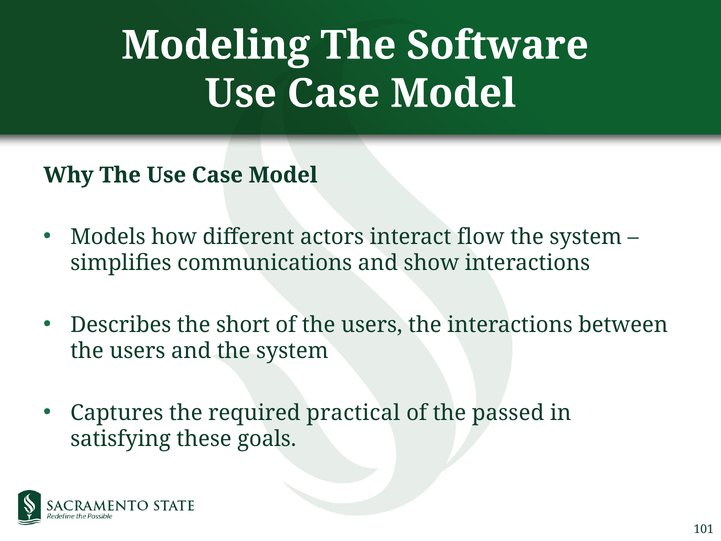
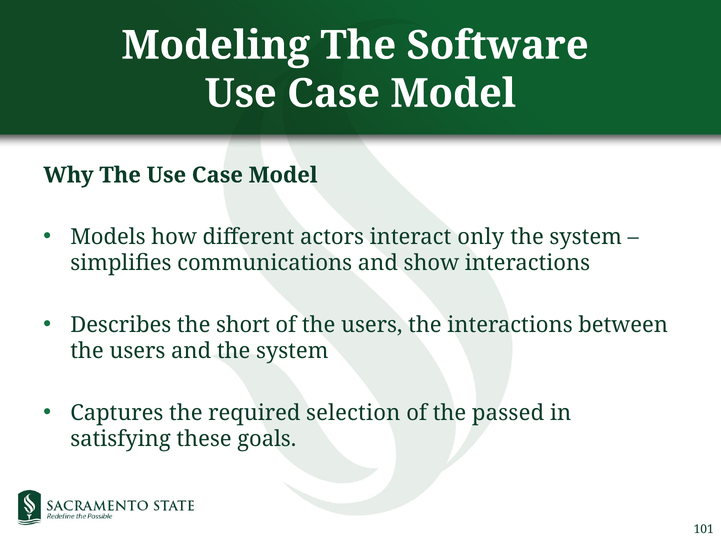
flow: flow -> only (481, 237)
practical: practical -> selection (353, 413)
